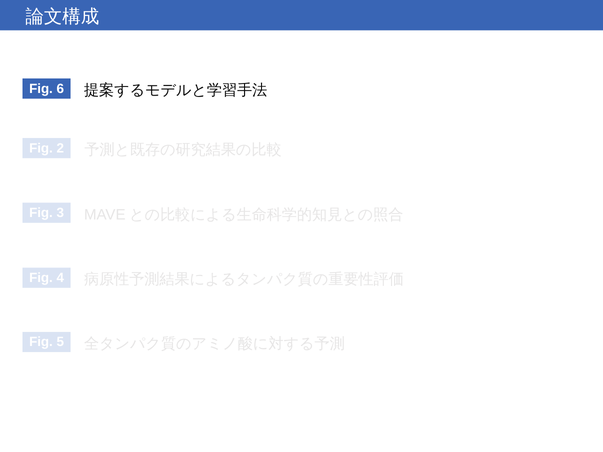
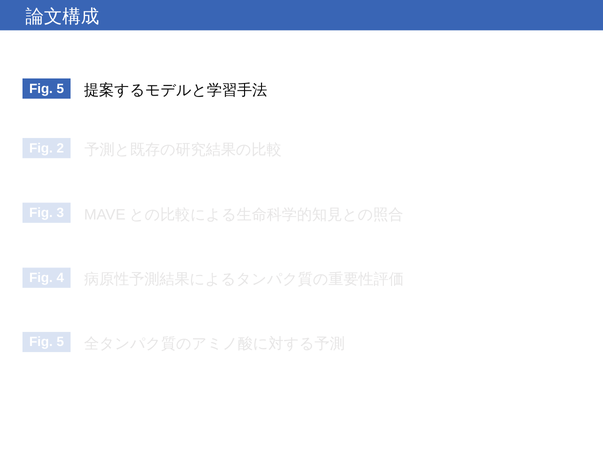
6: 6 -> 5 (60, 89)
